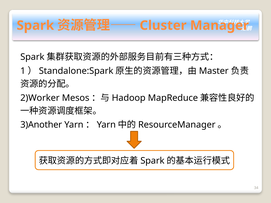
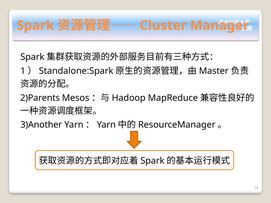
2)Worker: 2)Worker -> 2)Parents (40, 98)
